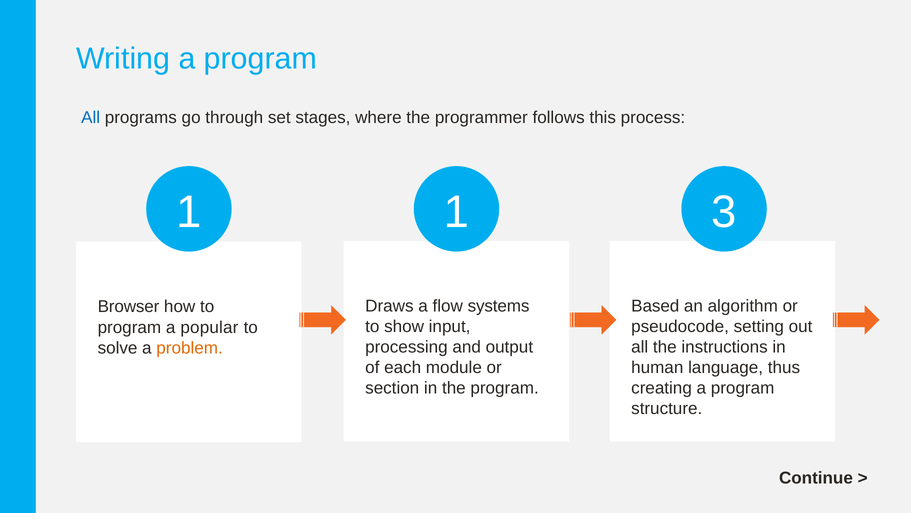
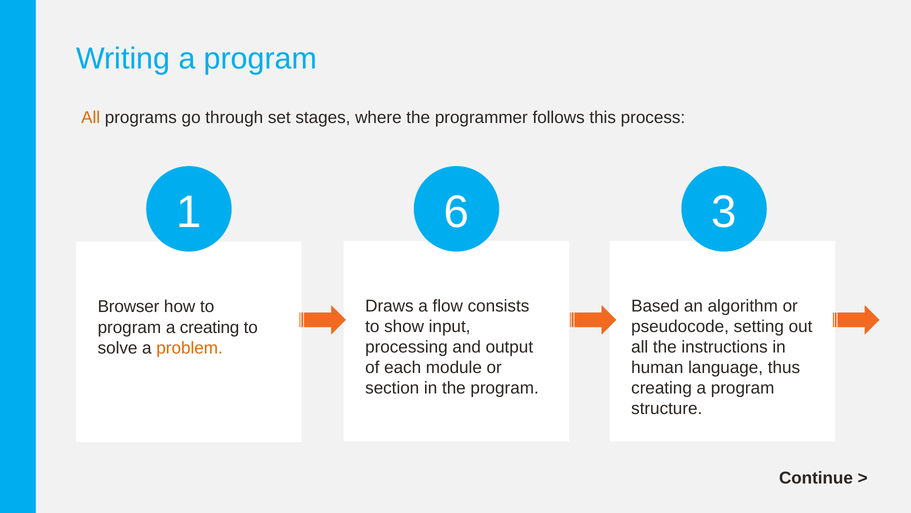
All colour: blue -> orange (91, 118)
1 1: 1 -> 6 (456, 212)
systems: systems -> consists (498, 306)
a popular: popular -> creating (210, 327)
